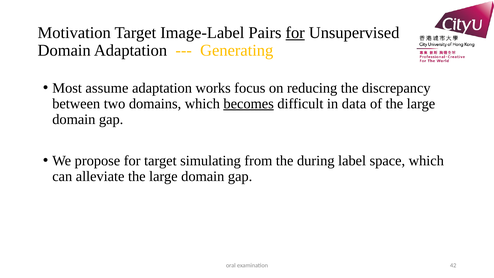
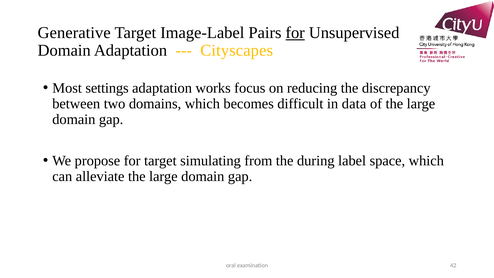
Motivation: Motivation -> Generative (74, 33)
Generating: Generating -> Cityscapes (237, 50)
assume: assume -> settings (107, 88)
becomes underline: present -> none (249, 104)
